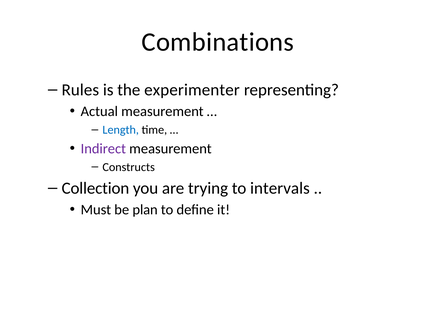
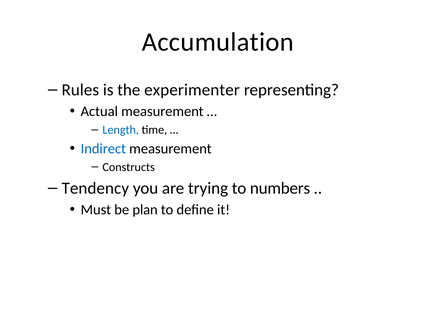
Combinations: Combinations -> Accumulation (218, 42)
Indirect colour: purple -> blue (103, 149)
Collection: Collection -> Tendency (95, 188)
intervals: intervals -> numbers (280, 188)
